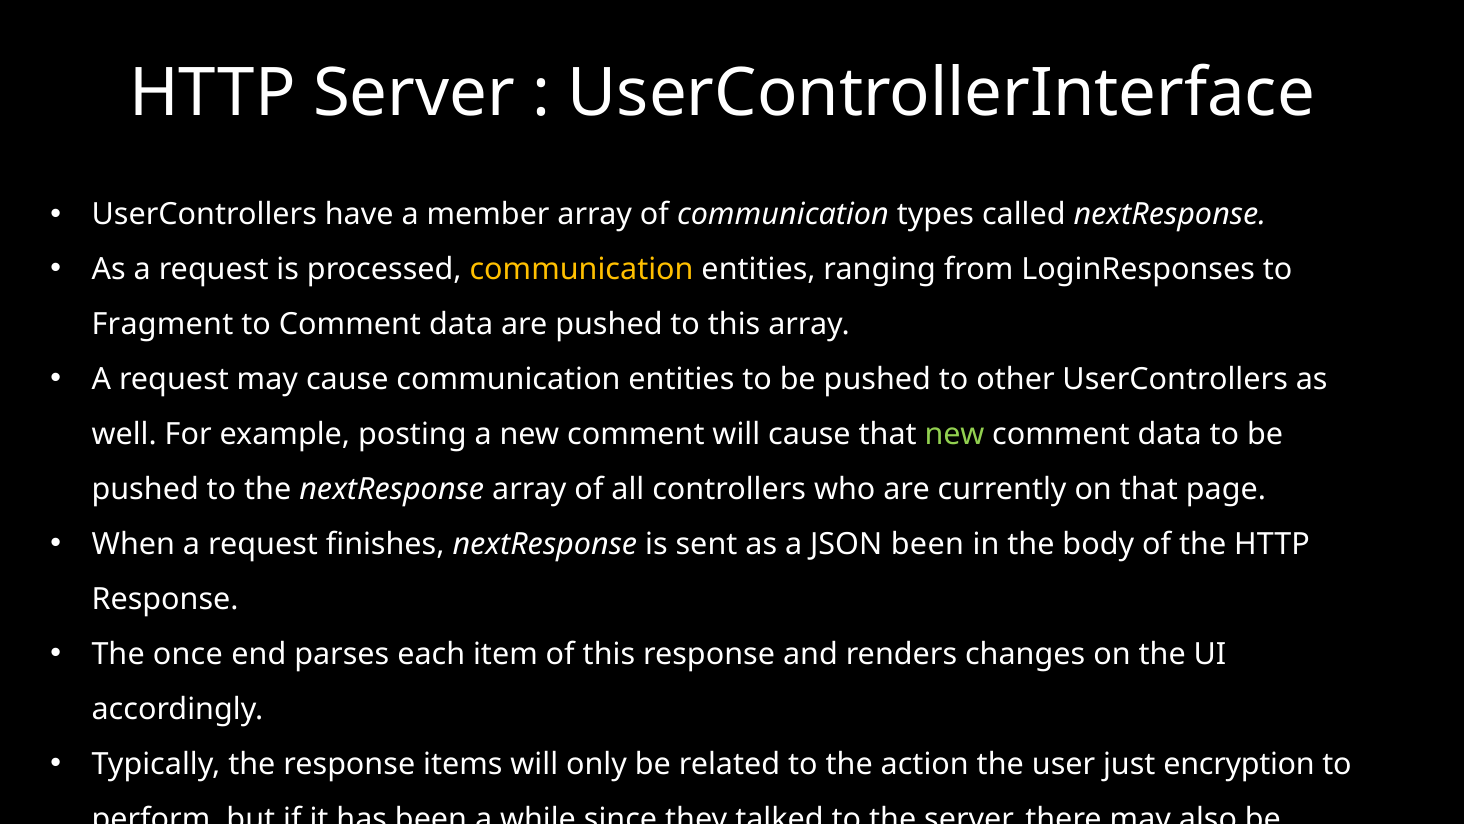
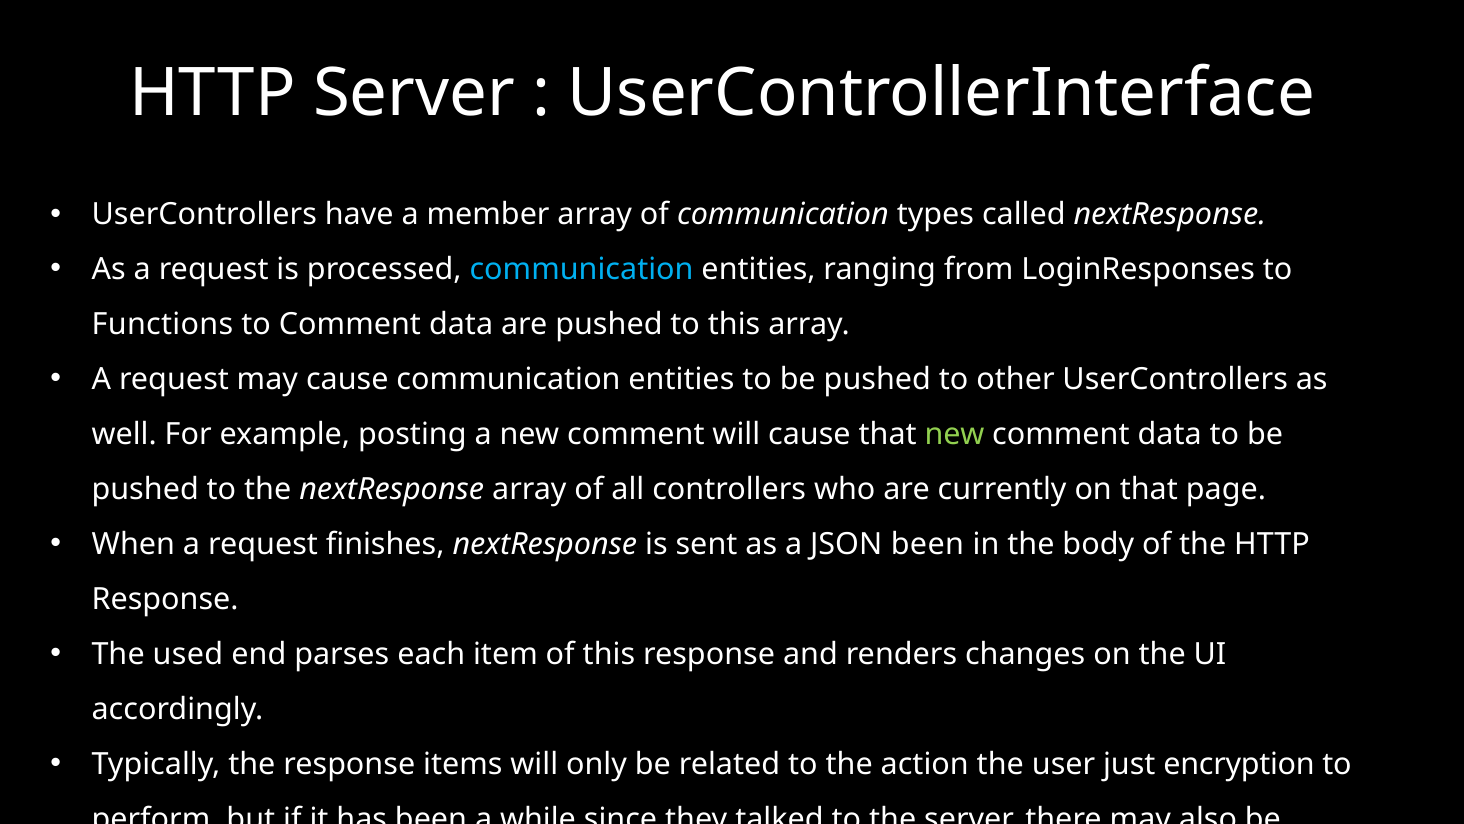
communication colour: yellow -> light blue (582, 269)
Fragment: Fragment -> Functions (162, 324)
once: once -> used (188, 654)
